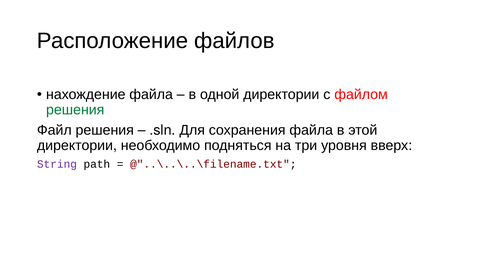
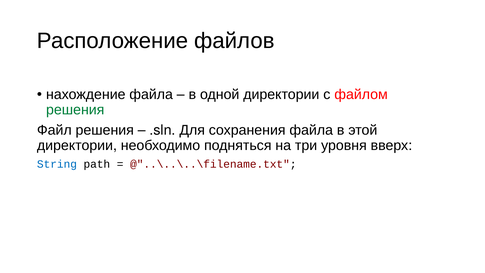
String colour: purple -> blue (57, 164)
